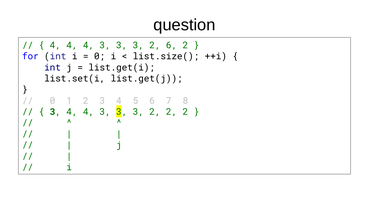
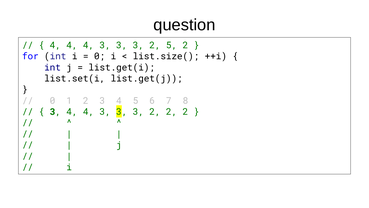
2 6: 6 -> 5 (172, 45)
